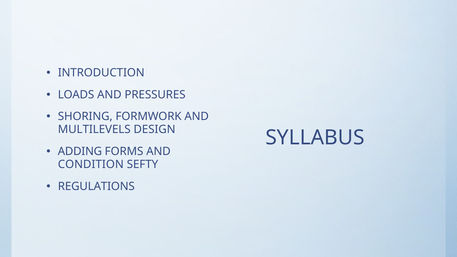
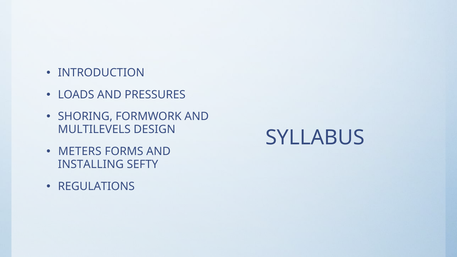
ADDING: ADDING -> METERS (80, 151)
CONDITION: CONDITION -> INSTALLING (91, 165)
